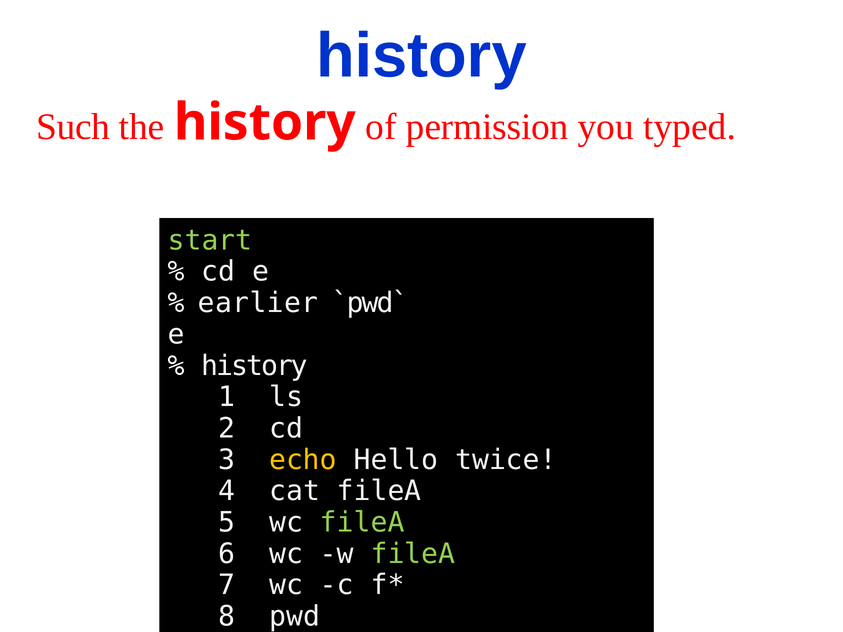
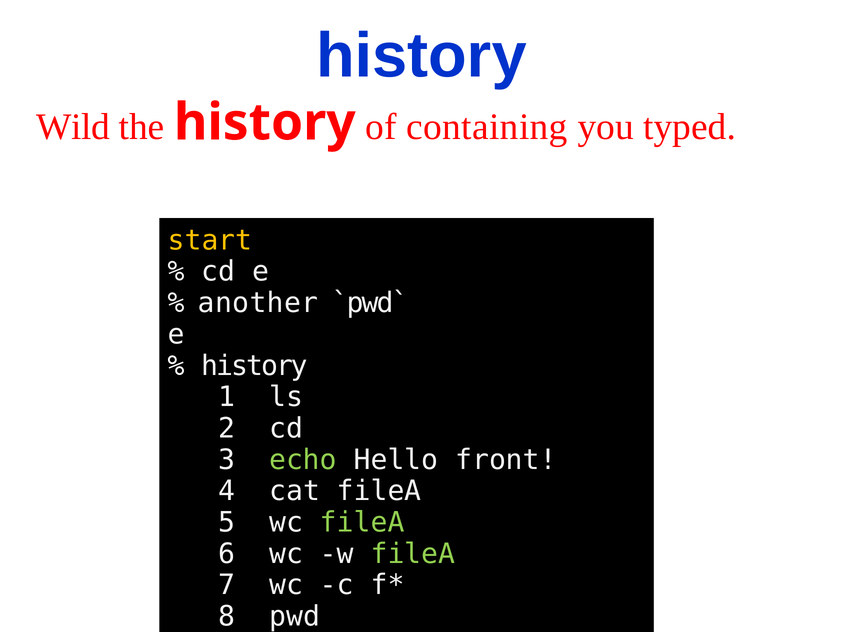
Such: Such -> Wild (73, 127)
permission: permission -> containing (487, 127)
start colour: light green -> yellow (210, 240)
earlier: earlier -> another (258, 303)
echo colour: yellow -> light green (303, 460)
twice: twice -> front (506, 460)
